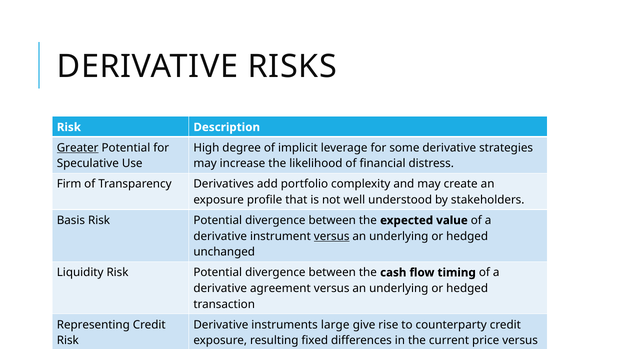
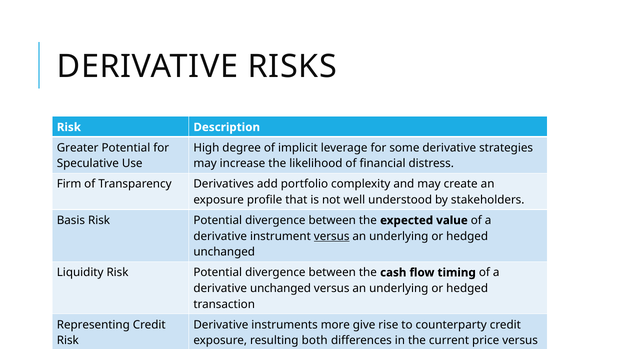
Greater underline: present -> none (78, 148)
derivative agreement: agreement -> unchanged (280, 289)
large: large -> more (335, 325)
fixed: fixed -> both (315, 341)
